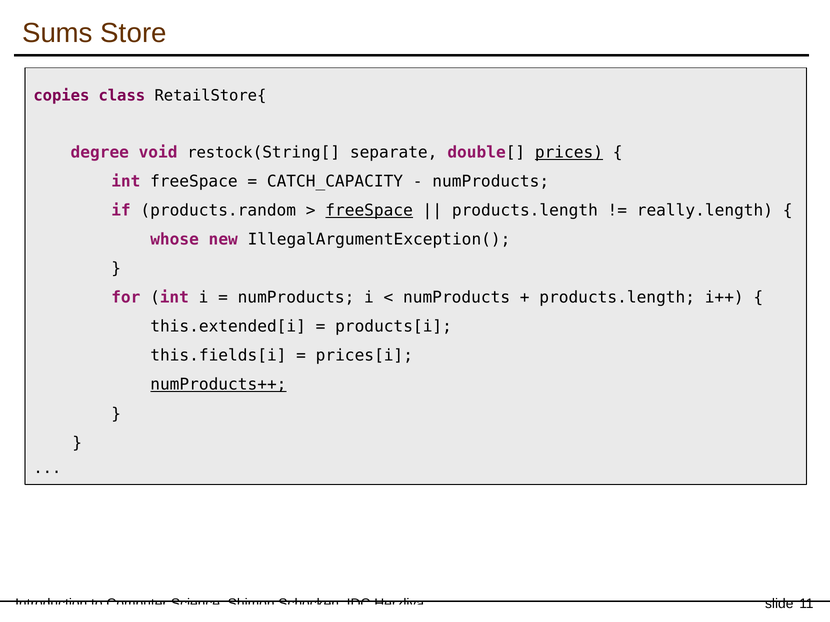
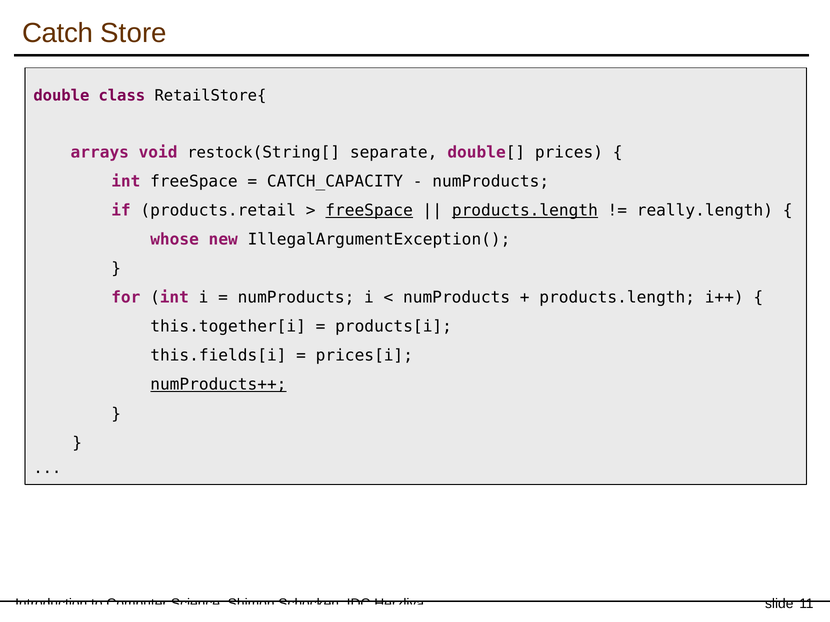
Sums: Sums -> Catch (58, 33)
copies: copies -> double (61, 96)
degree: degree -> arrays (100, 153)
prices underline: present -> none (569, 153)
products.random: products.random -> products.retail (218, 211)
products.length underline: none -> present (525, 211)
this.extended[i: this.extended[i -> this.together[i (228, 327)
